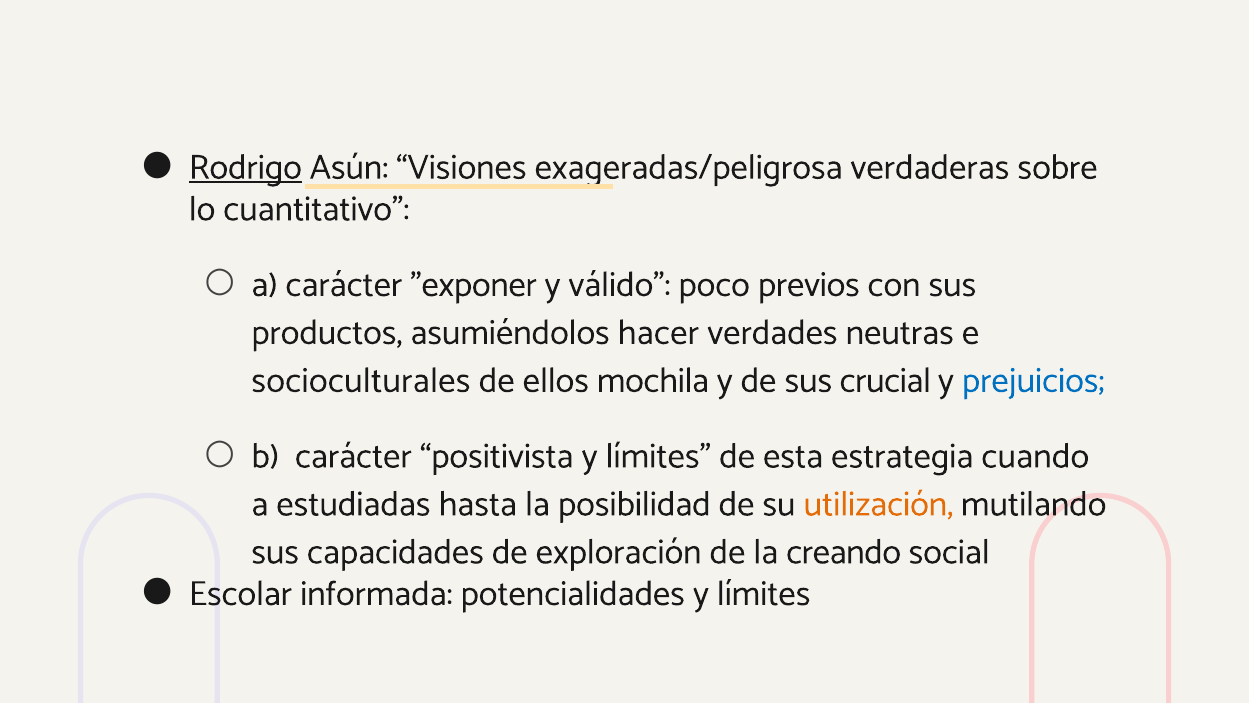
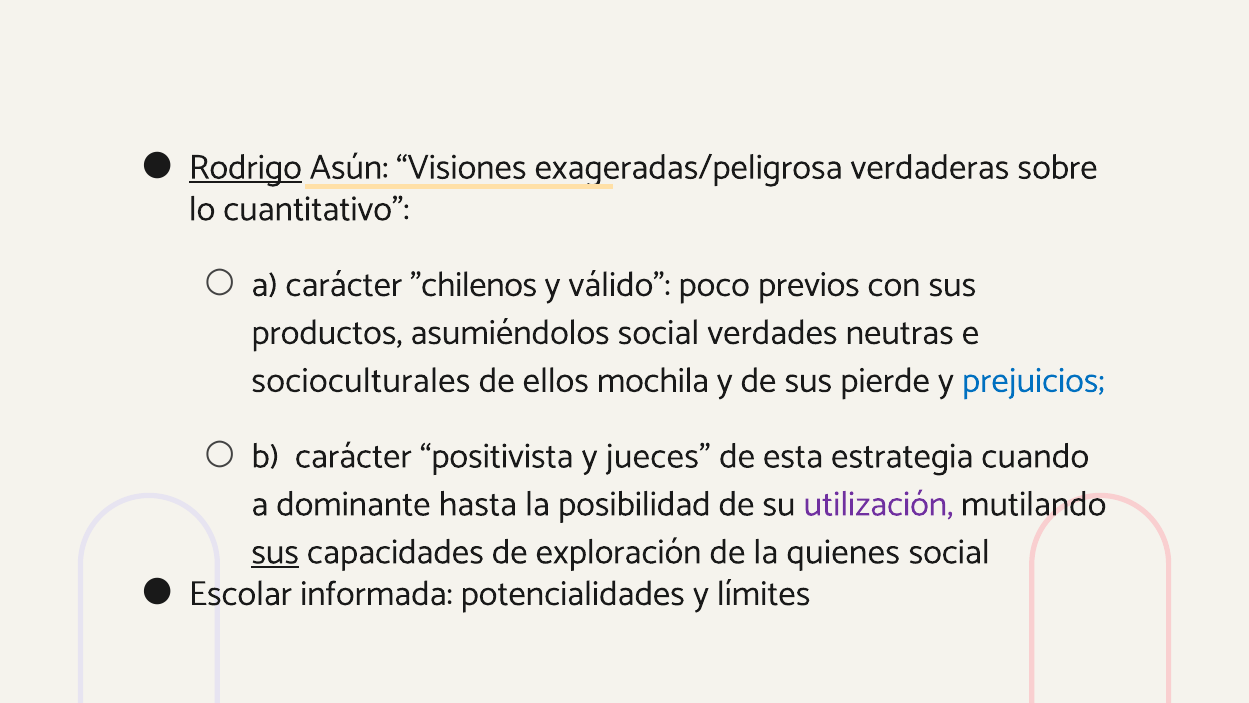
exponer: exponer -> chilenos (474, 284)
asumiéndolos hacer: hacer -> social (658, 332)
crucial: crucial -> pierde (885, 380)
positivista y límites: límites -> jueces (658, 456)
estudiadas: estudiadas -> dominante (353, 504)
utilización colour: orange -> purple (878, 504)
sus underline: none -> present (275, 552)
creando: creando -> quienes (843, 552)
